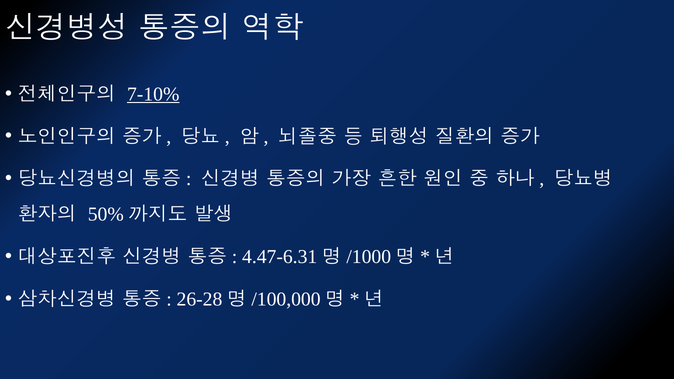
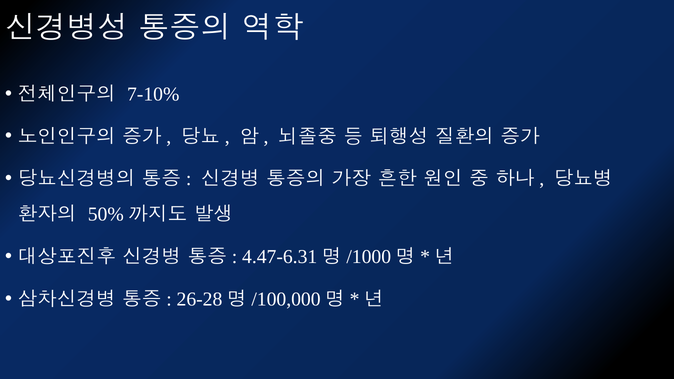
7-10% underline: present -> none (153, 94)
